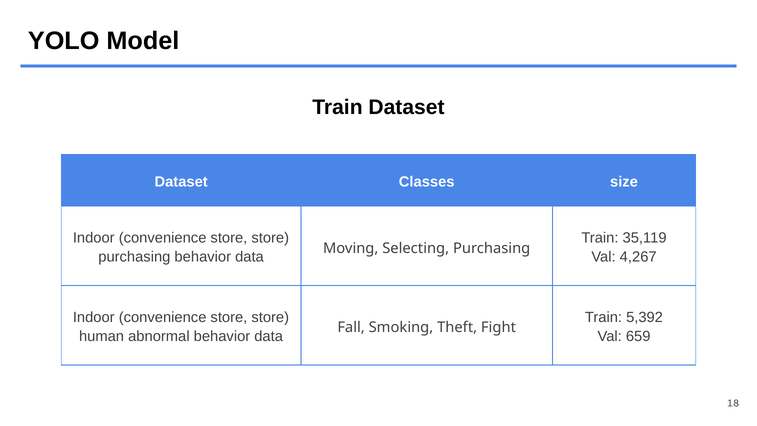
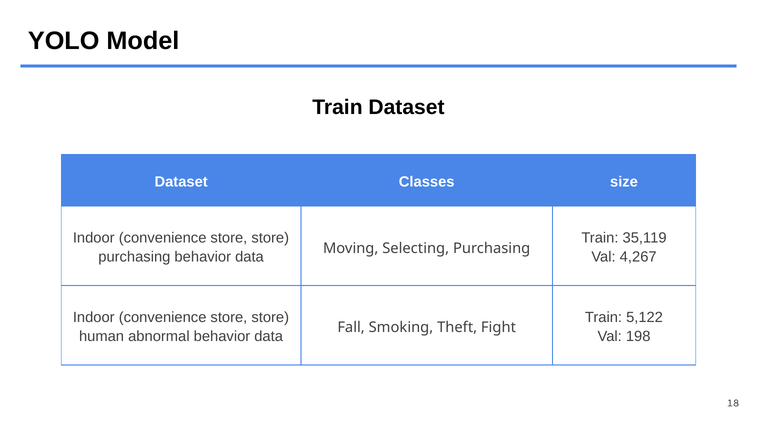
5,392: 5,392 -> 5,122 (645, 317)
659: 659 -> 198 (638, 336)
